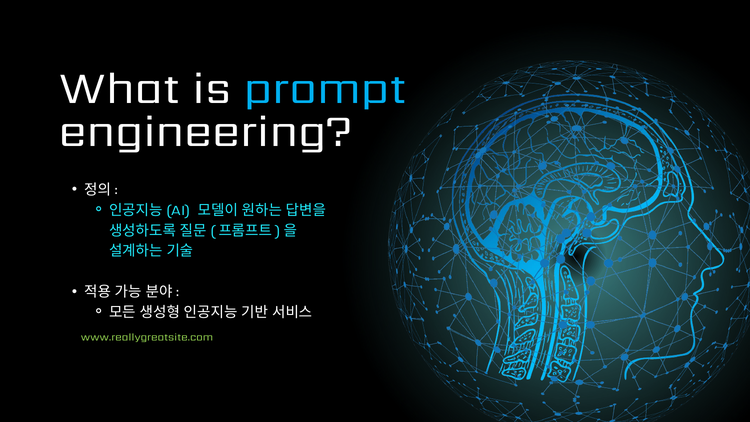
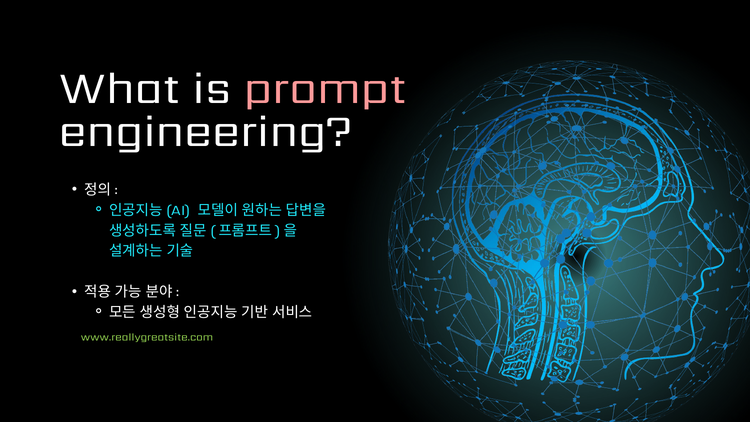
prompt colour: light blue -> pink (325, 88)
